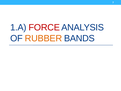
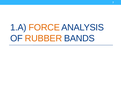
FORCE colour: red -> orange (44, 27)
